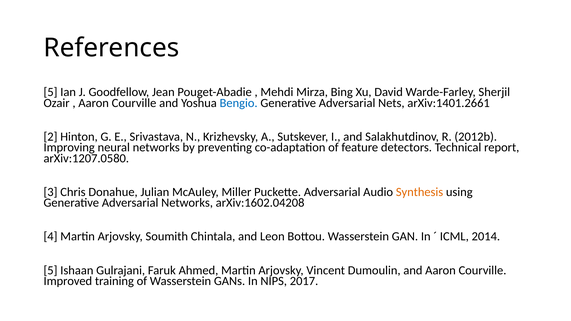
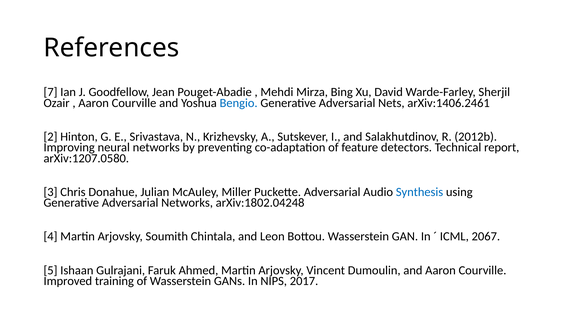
5: 5 -> 7 (51, 92)
arXiv:1401.2661: arXiv:1401.2661 -> arXiv:1406.2461 (449, 103)
Synthesis colour: orange -> blue (420, 192)
arXiv:1602.04208: arXiv:1602.04208 -> arXiv:1802.04248 (260, 203)
2014: 2014 -> 2067 (486, 237)
